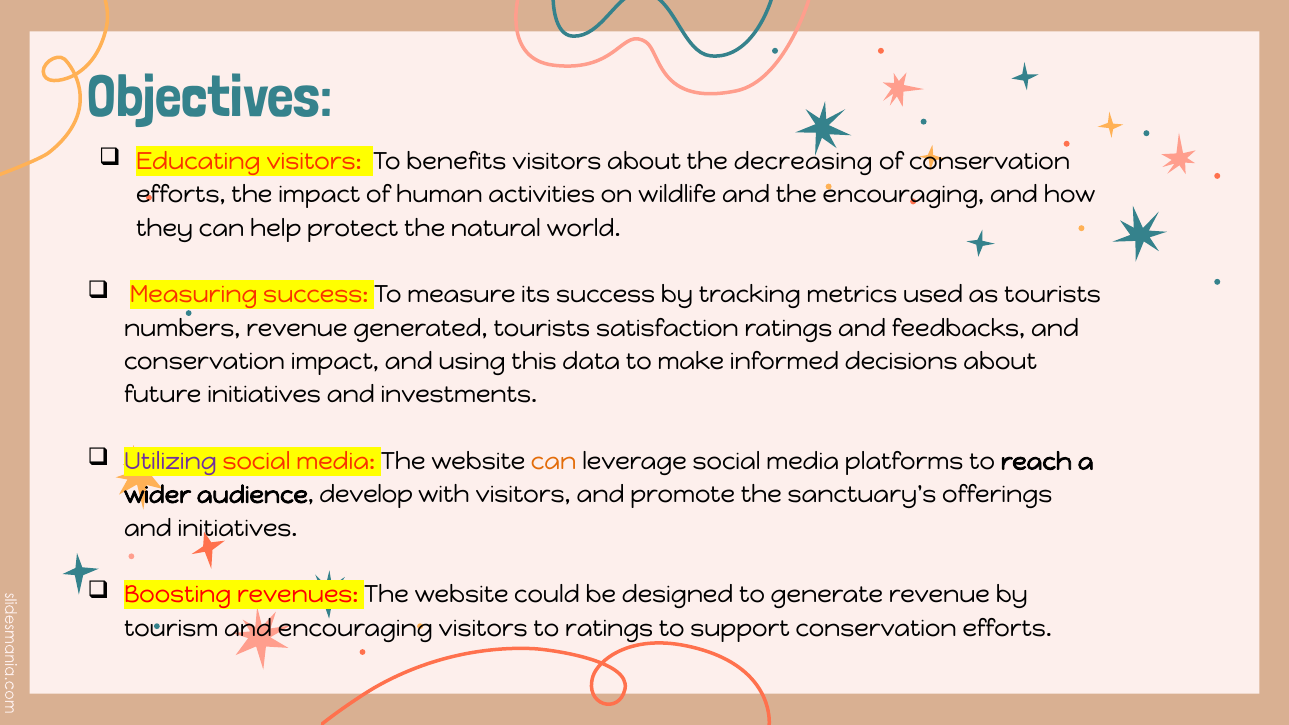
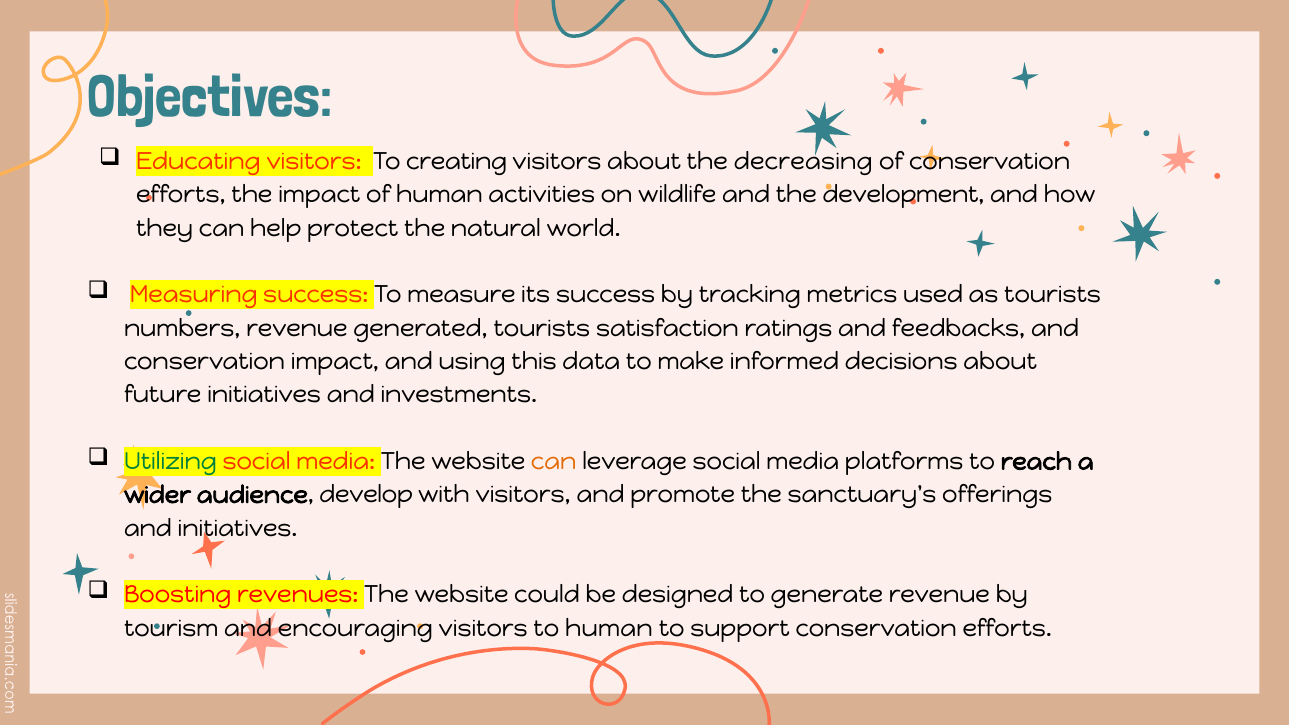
benefits: benefits -> creating (457, 161)
the encouraging: encouraging -> development (904, 195)
Utilizing colour: purple -> green (170, 462)
to ratings: ratings -> human (609, 628)
